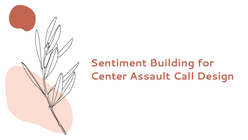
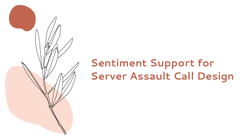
Building: Building -> Support (172, 63)
Center: Center -> Server (109, 76)
